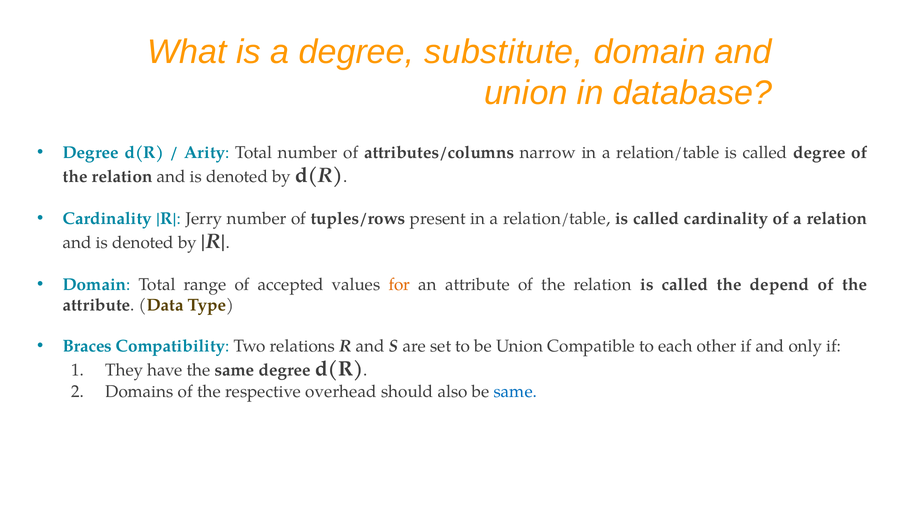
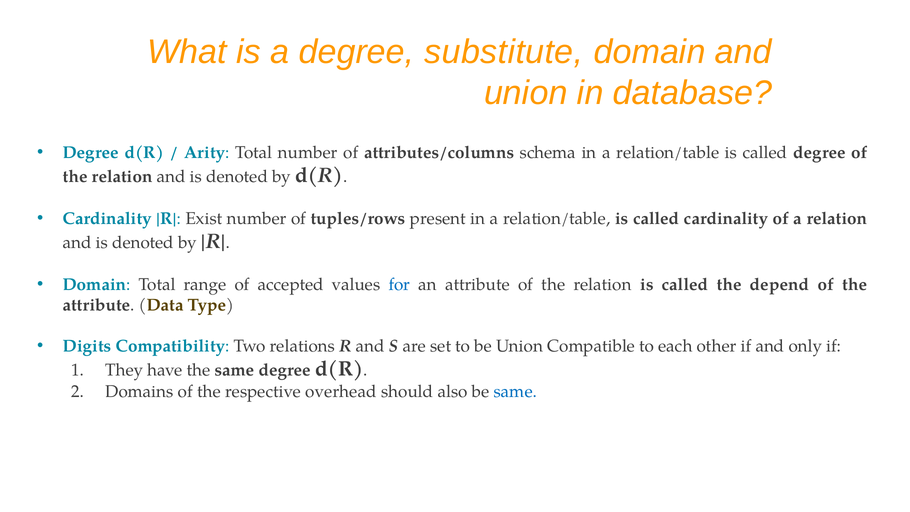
narrow: narrow -> schema (548, 153)
Jerry: Jerry -> Exist (204, 218)
for colour: orange -> blue (399, 284)
Braces: Braces -> Digits (87, 346)
